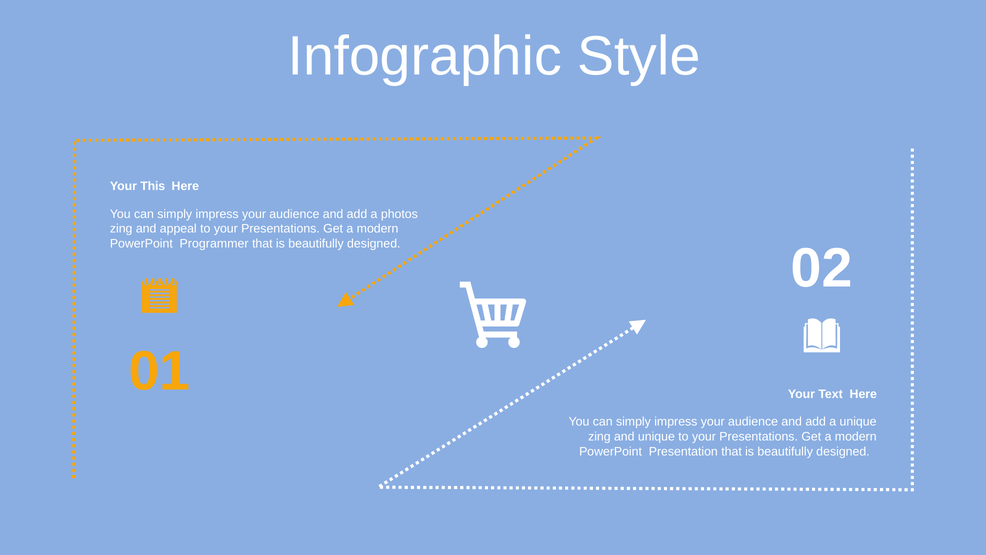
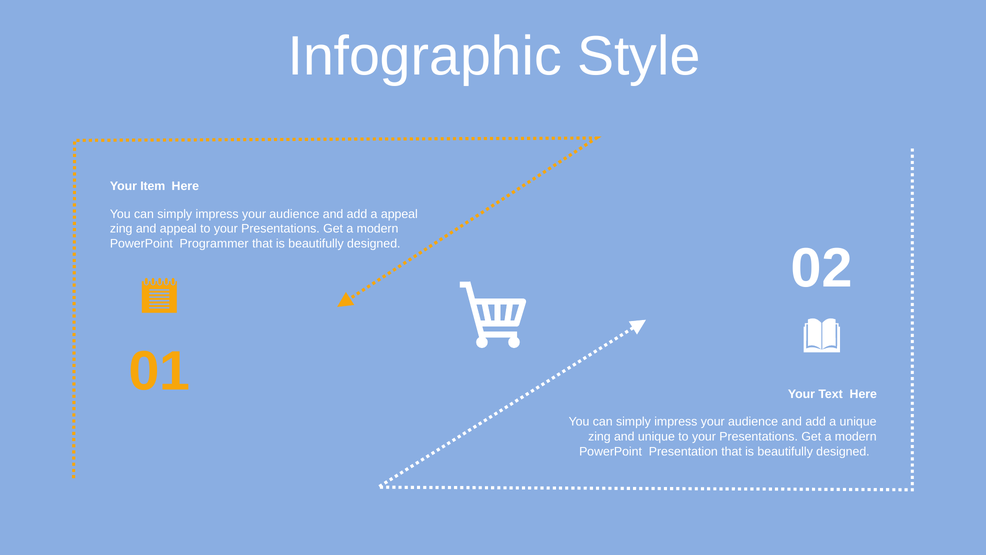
This: This -> Item (153, 186)
a photos: photos -> appeal (399, 214)
